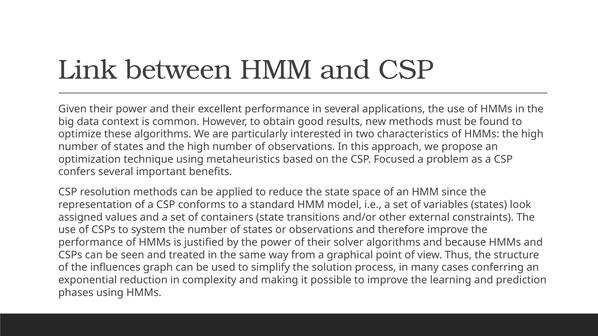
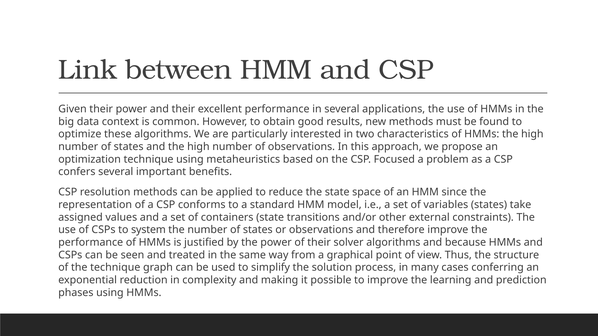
look: look -> take (521, 205)
the influences: influences -> technique (115, 268)
